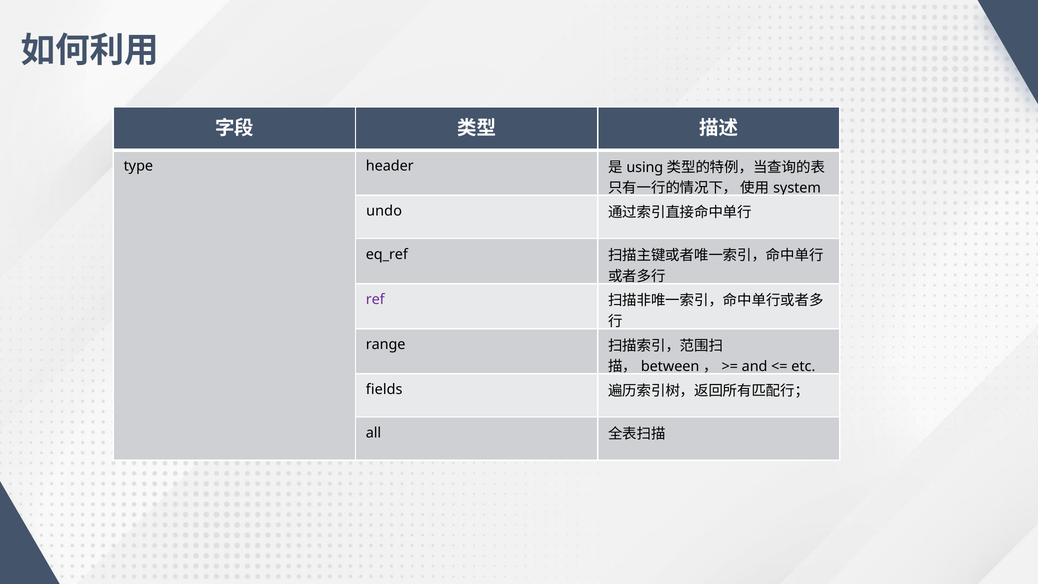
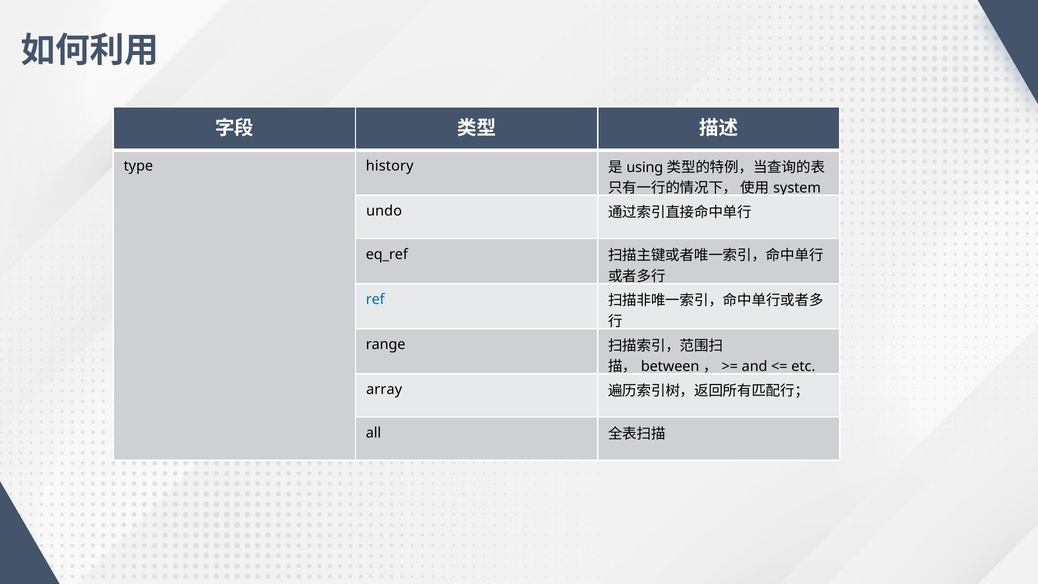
header: header -> history (390, 166)
ref colour: purple -> blue (375, 299)
fields: fields -> array (384, 390)
